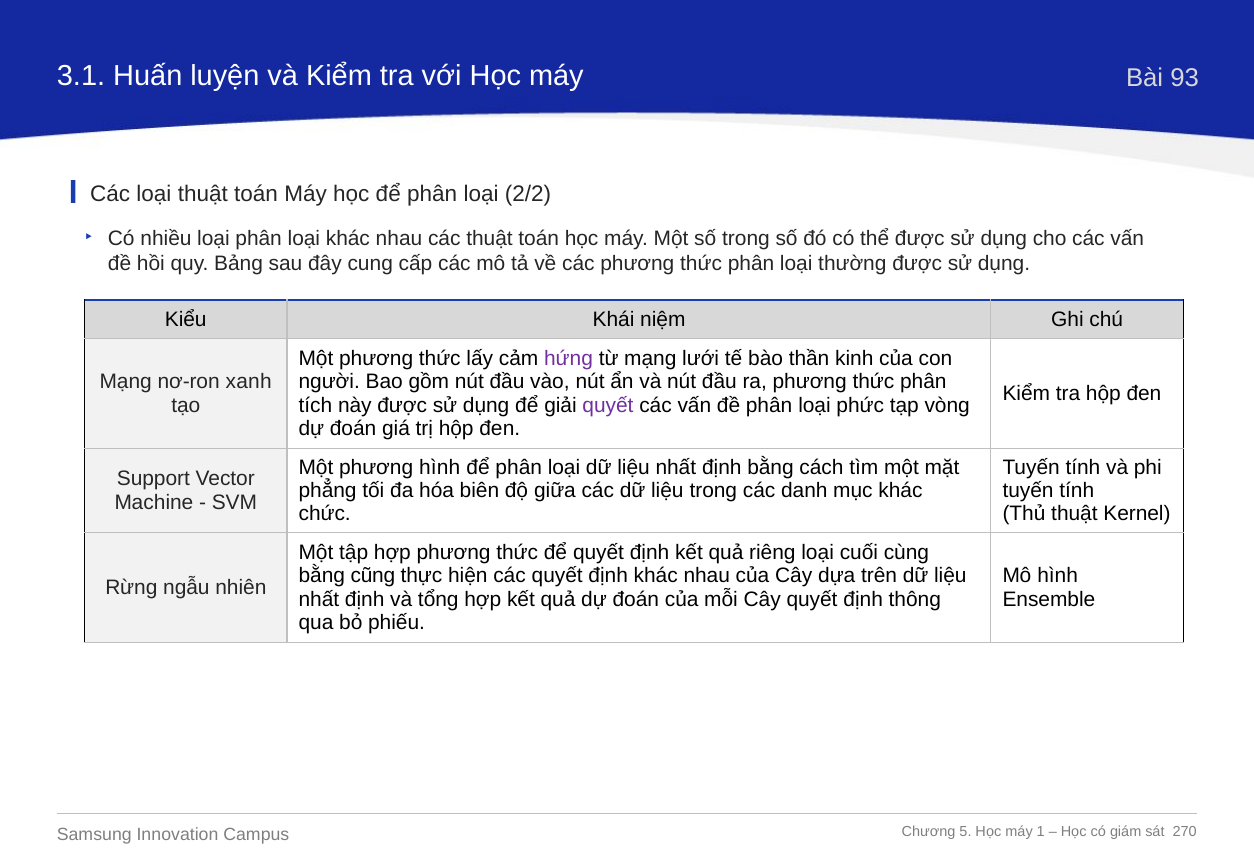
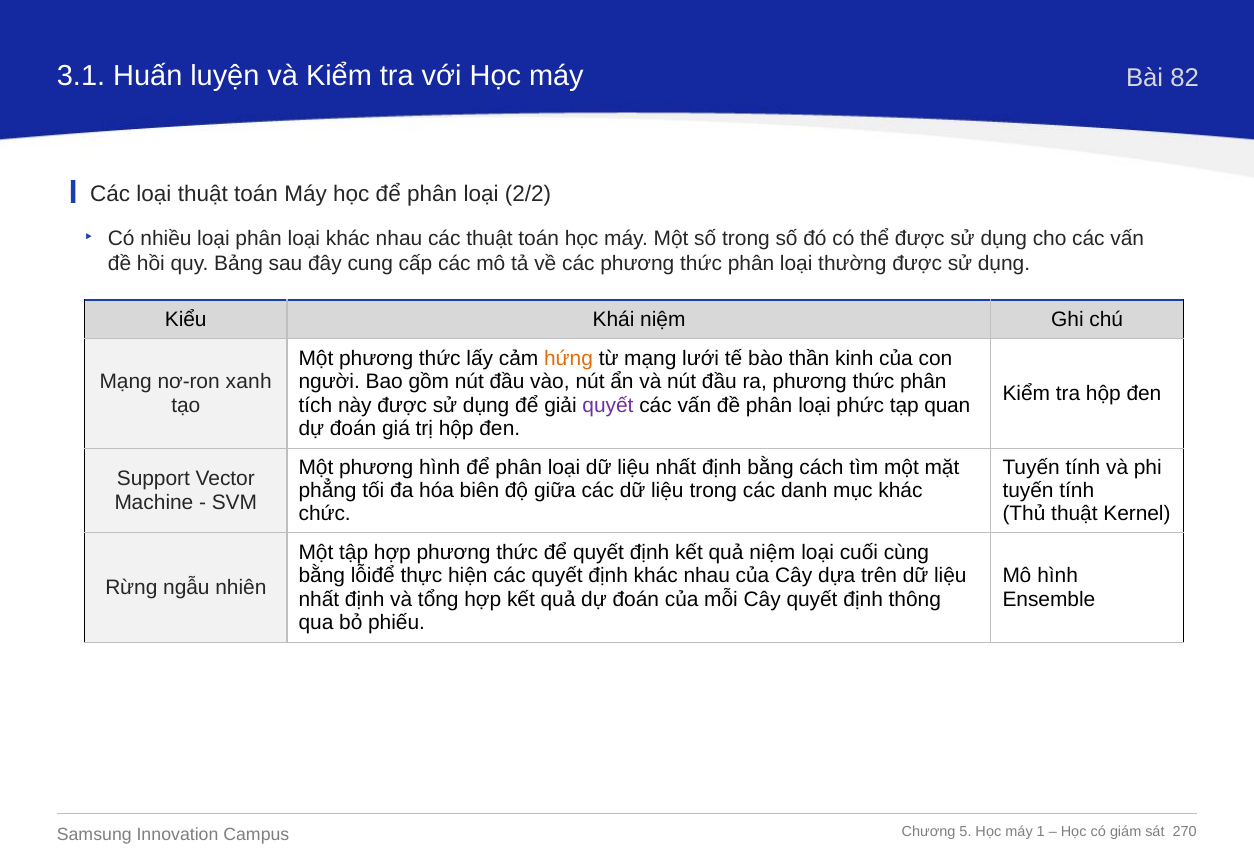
93: 93 -> 82 (1185, 78)
hứng colour: purple -> orange (569, 359)
vòng: vòng -> quan (947, 405)
quả riêng: riêng -> niệm (772, 553)
cũng: cũng -> lỗiđể (373, 576)
